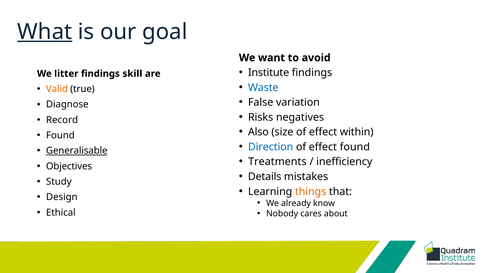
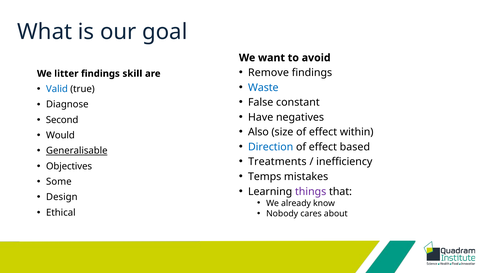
What underline: present -> none (45, 32)
Institute: Institute -> Remove (268, 73)
Valid colour: orange -> blue (57, 89)
variation: variation -> constant (298, 102)
Risks: Risks -> Have (261, 117)
Record: Record -> Second (62, 120)
Found: Found -> Would (60, 135)
effect found: found -> based (355, 147)
Details: Details -> Temps (265, 177)
Study: Study -> Some (59, 182)
things colour: orange -> purple (311, 191)
